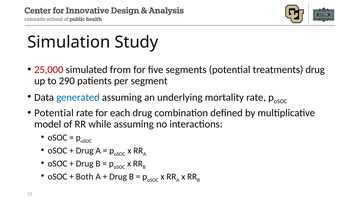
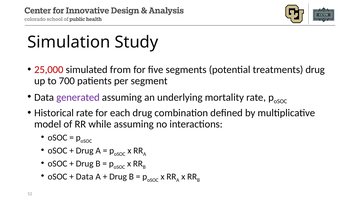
290: 290 -> 700 (67, 81)
generated colour: blue -> purple (78, 97)
Potential: Potential -> Historical (54, 113)
Both: Both -> Data (85, 176)
